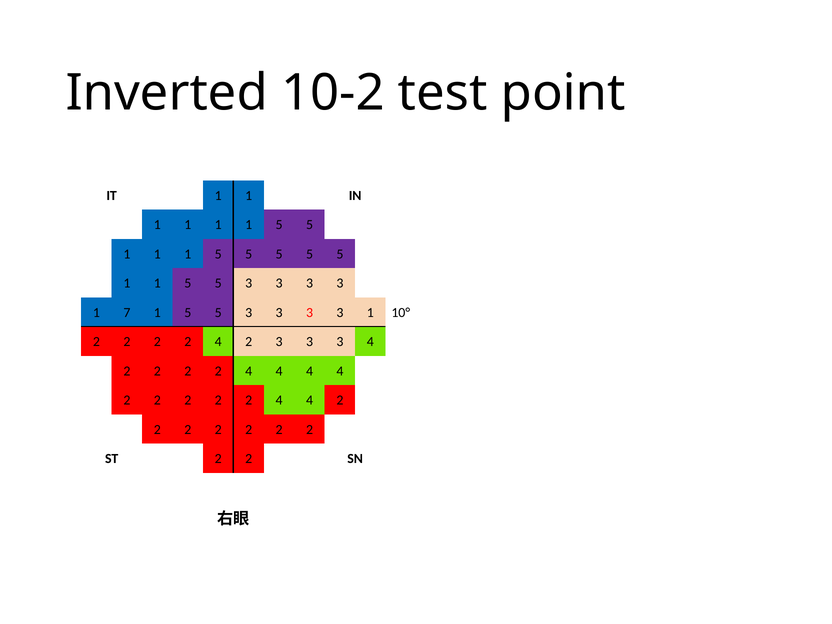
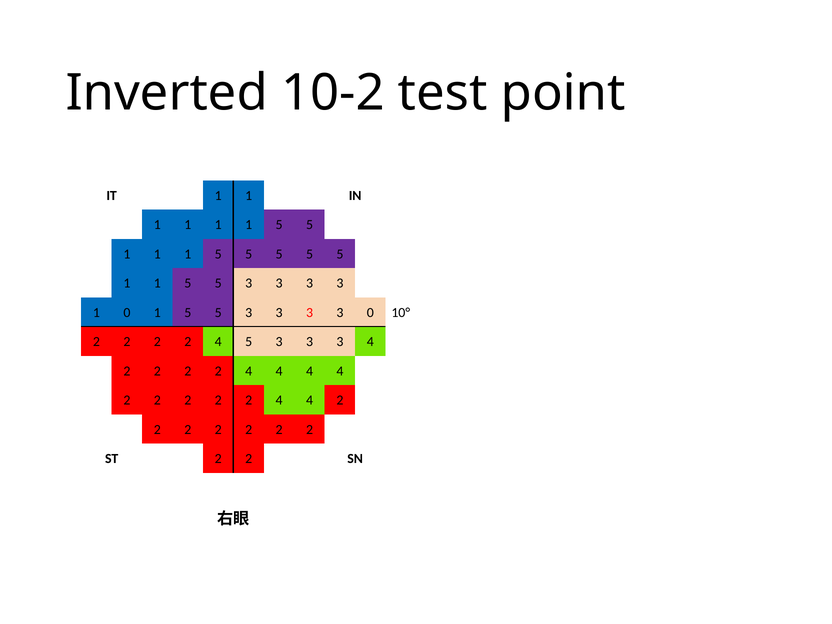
1 7: 7 -> 0 (127, 313)
1: 1 -> 0 (370, 313)
2 4 2: 2 -> 5 (249, 342)
